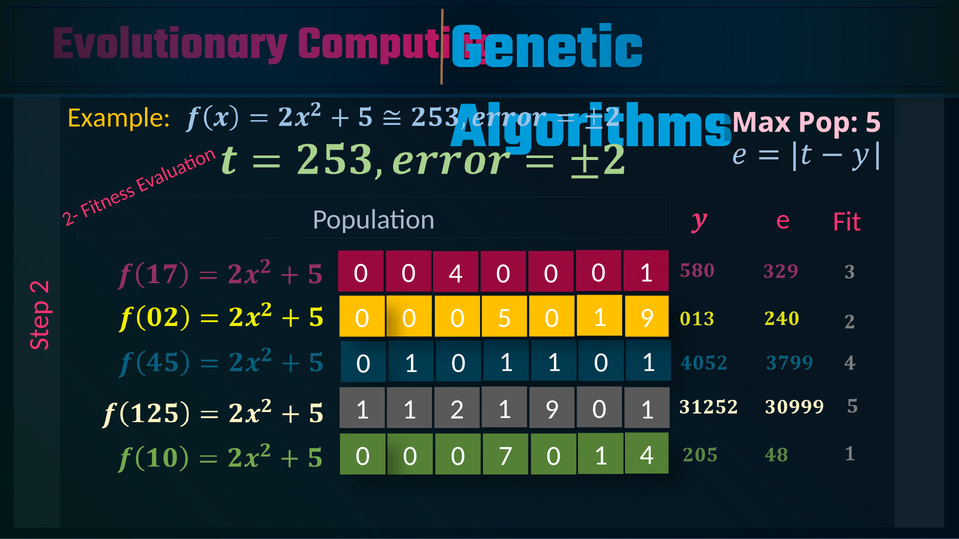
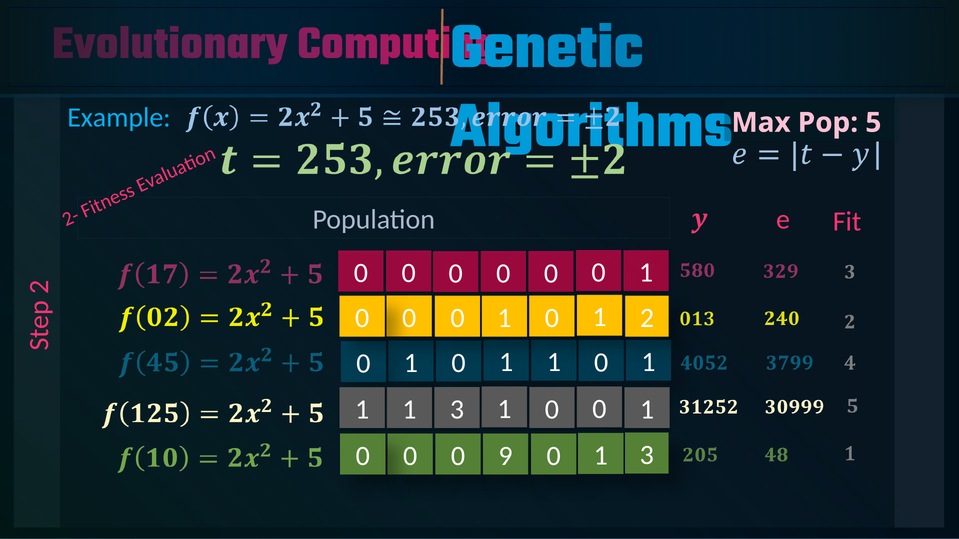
Example colour: yellow -> light blue (119, 118)
4: 4 -> 0 (456, 274)
5: 5 -> 1 (504, 318)
0 1 9: 9 -> 2 (647, 318)
2: 2 -> 3 (457, 410)
9: 9 -> 0 (552, 410)
7: 7 -> 9 (506, 456)
4: 4 -> 3 (647, 455)
